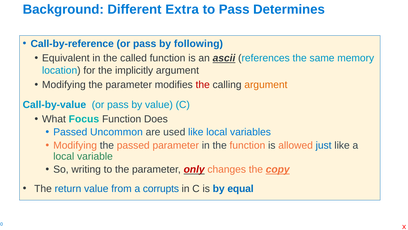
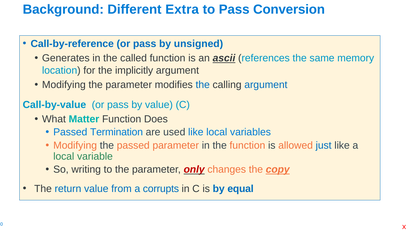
Determines: Determines -> Conversion (289, 9)
following: following -> unsigned (198, 44)
Equivalent: Equivalent -> Generates (66, 58)
the colour: red -> blue (203, 85)
argument colour: orange -> blue (266, 85)
Focus: Focus -> Matter (84, 119)
Uncommon: Uncommon -> Termination (117, 132)
